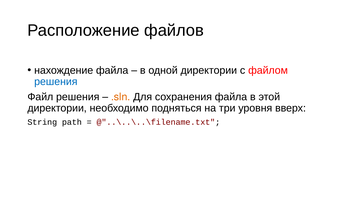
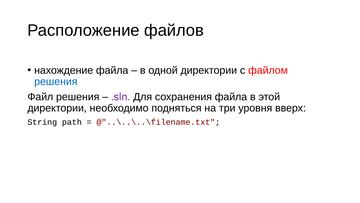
.sln colour: orange -> purple (121, 97)
